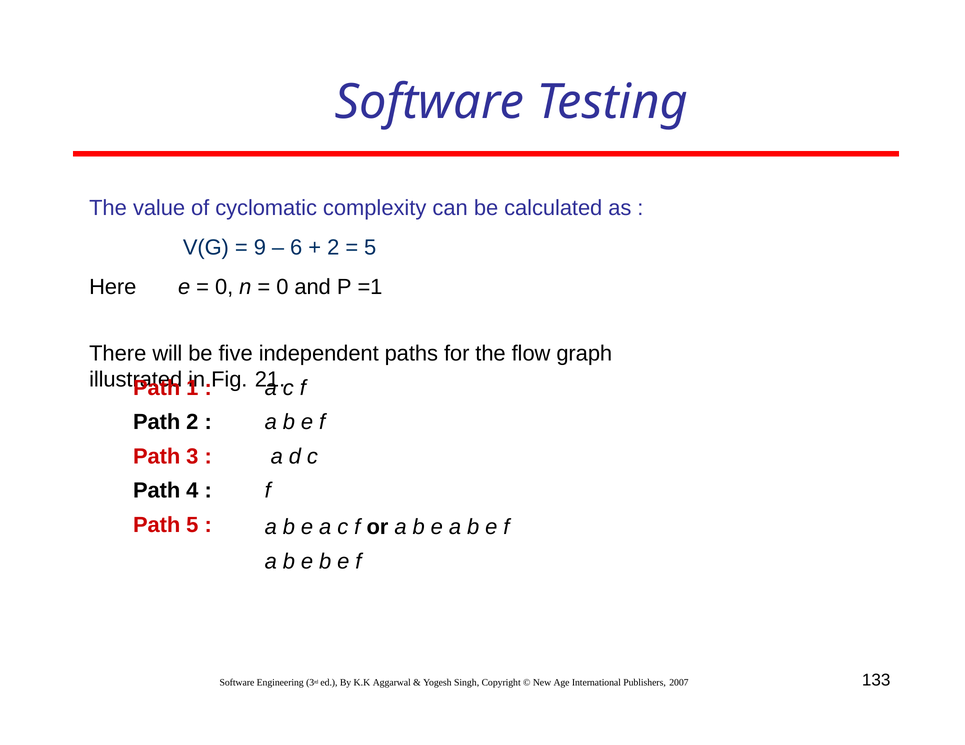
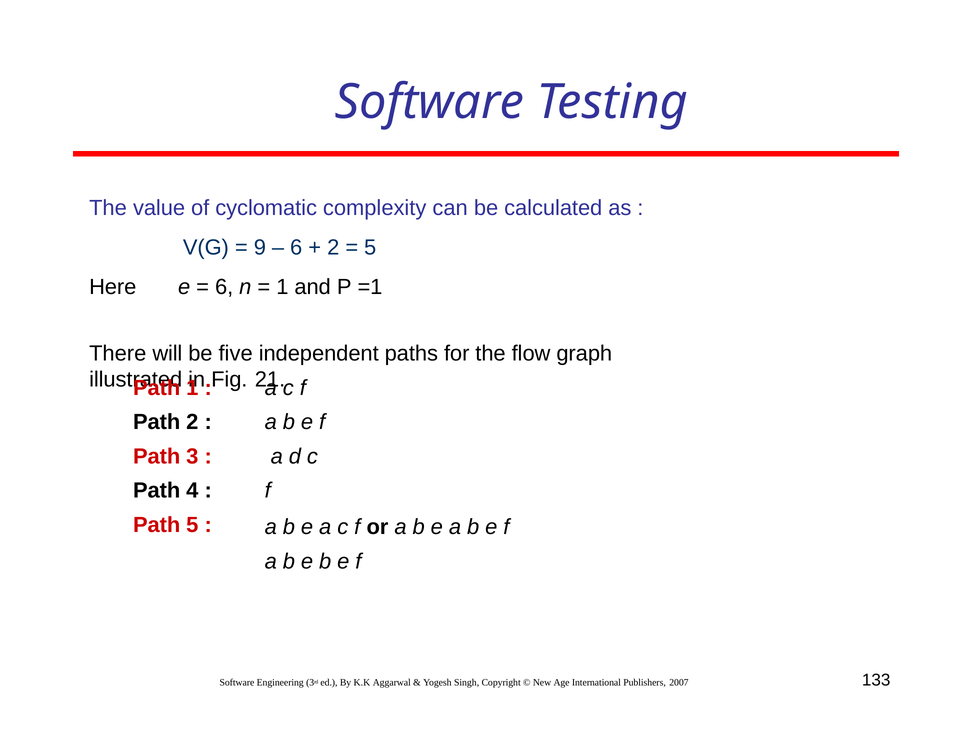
0: 0 -> 6 (224, 287)
0: 0 -> 1 (282, 287)
